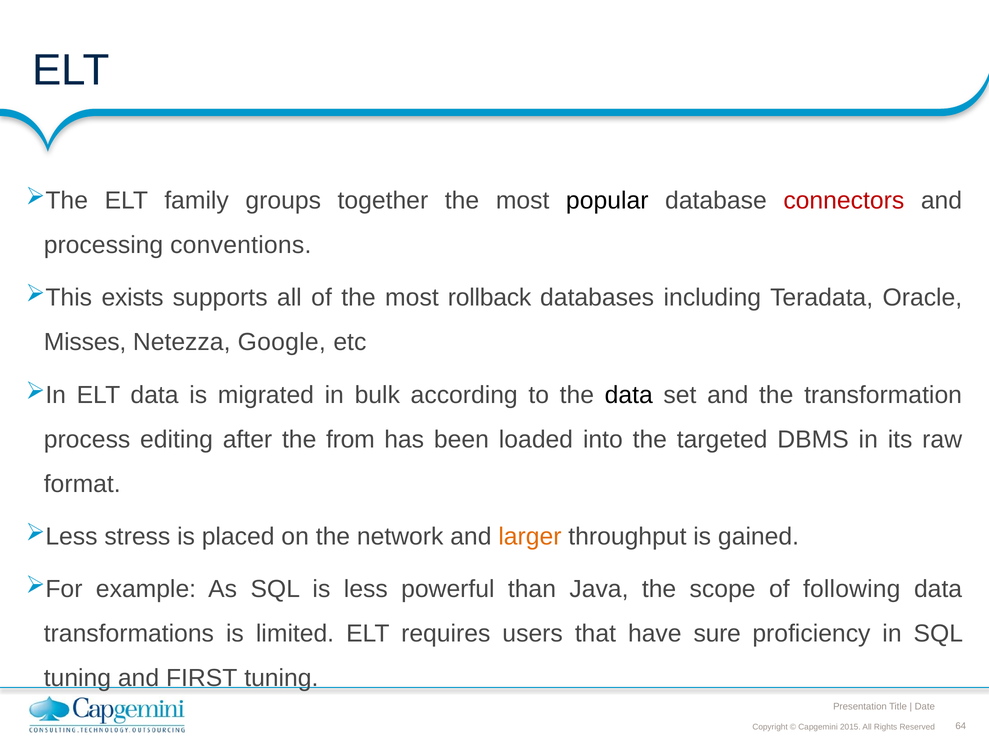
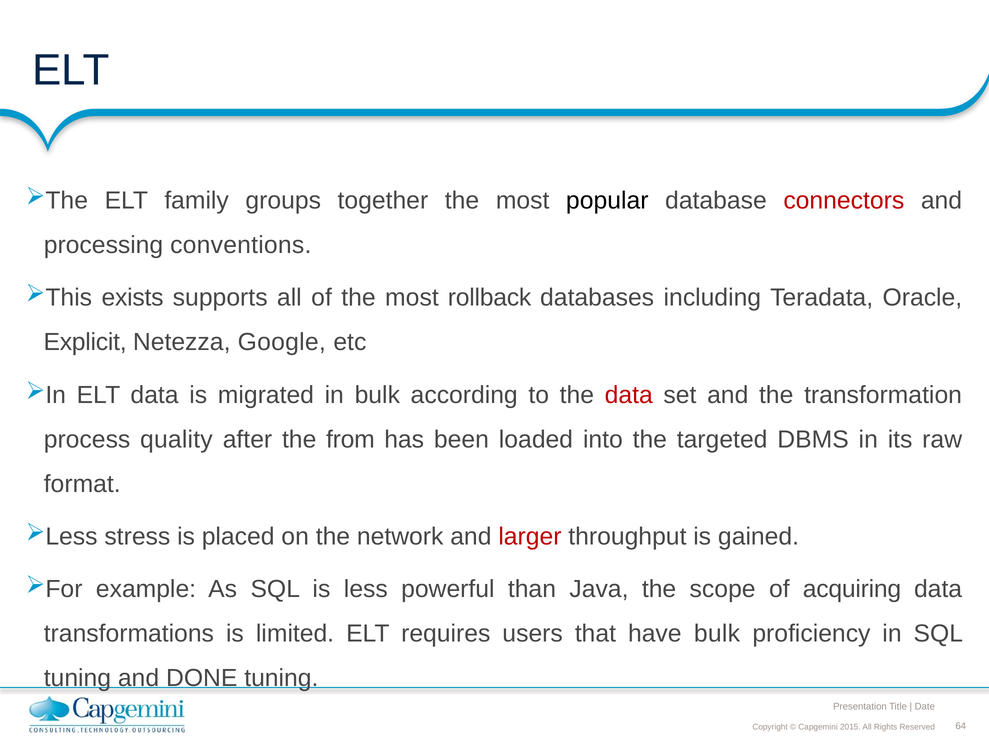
Misses: Misses -> Explicit (85, 343)
data colour: black -> red (629, 395)
editing: editing -> quality (176, 440)
larger colour: orange -> red (530, 537)
following: following -> acquiring (852, 590)
have sure: sure -> bulk (717, 634)
FIRST: FIRST -> DONE (202, 679)
